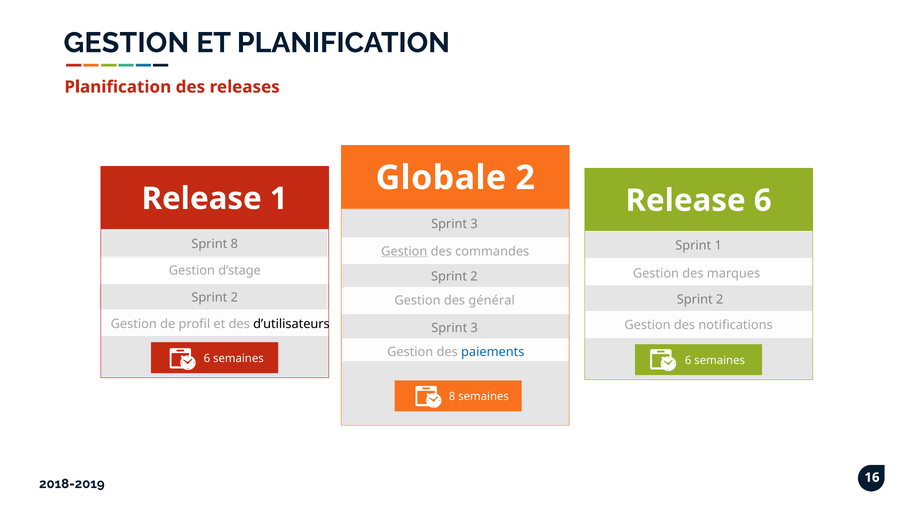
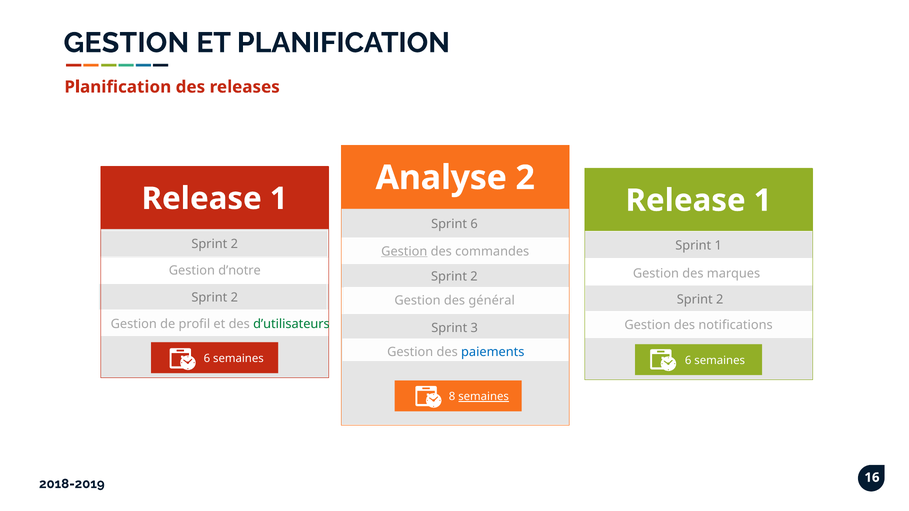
Globale: Globale -> Analyse (441, 178)
6: 6 -> 1 (763, 201)
3: 3 -> 6 (474, 224)
8: 8 -> 2 (234, 244)
d’stage: d’stage -> d’notre (240, 271)
d’utilisateurs colour: black -> green (291, 324)
semaines underline: none -> present (484, 397)
